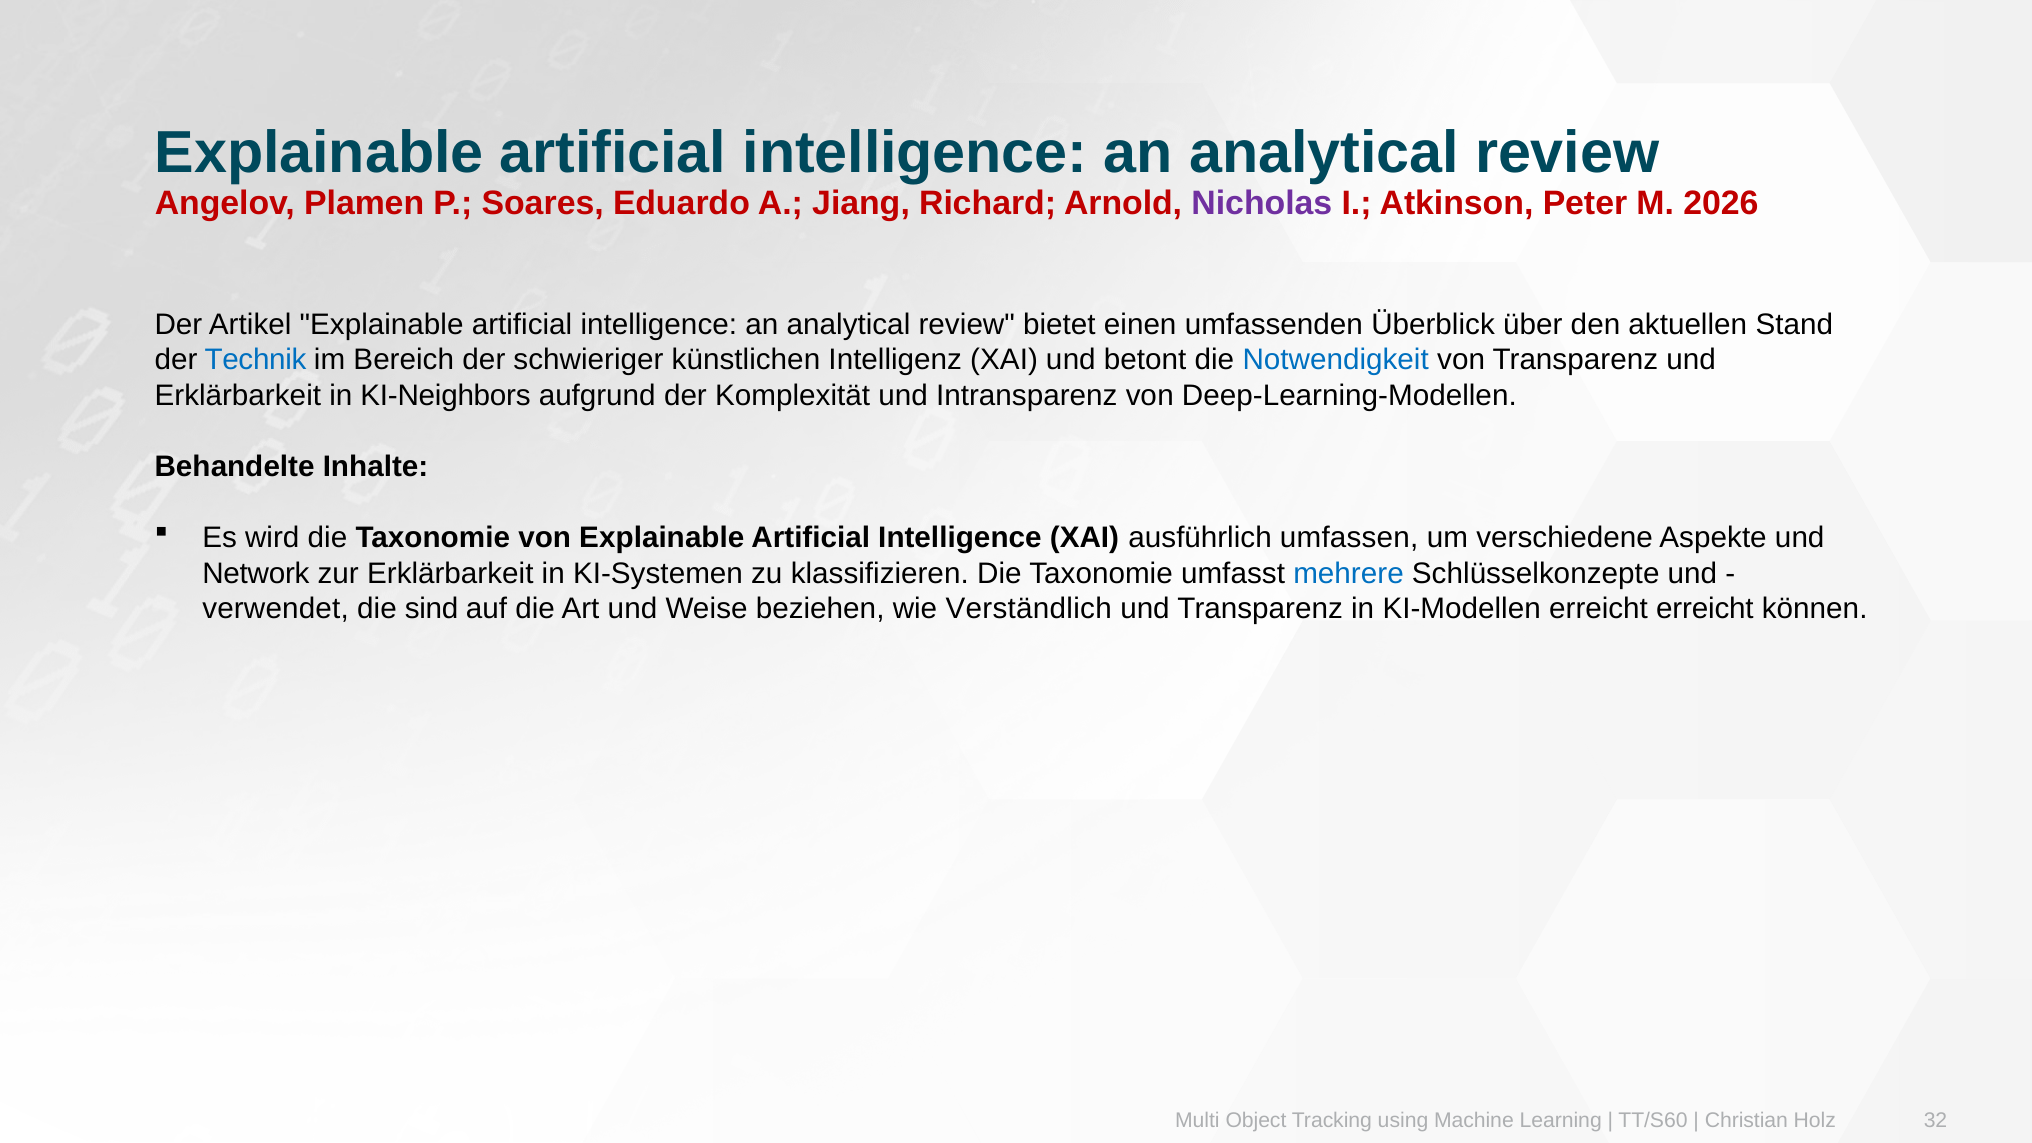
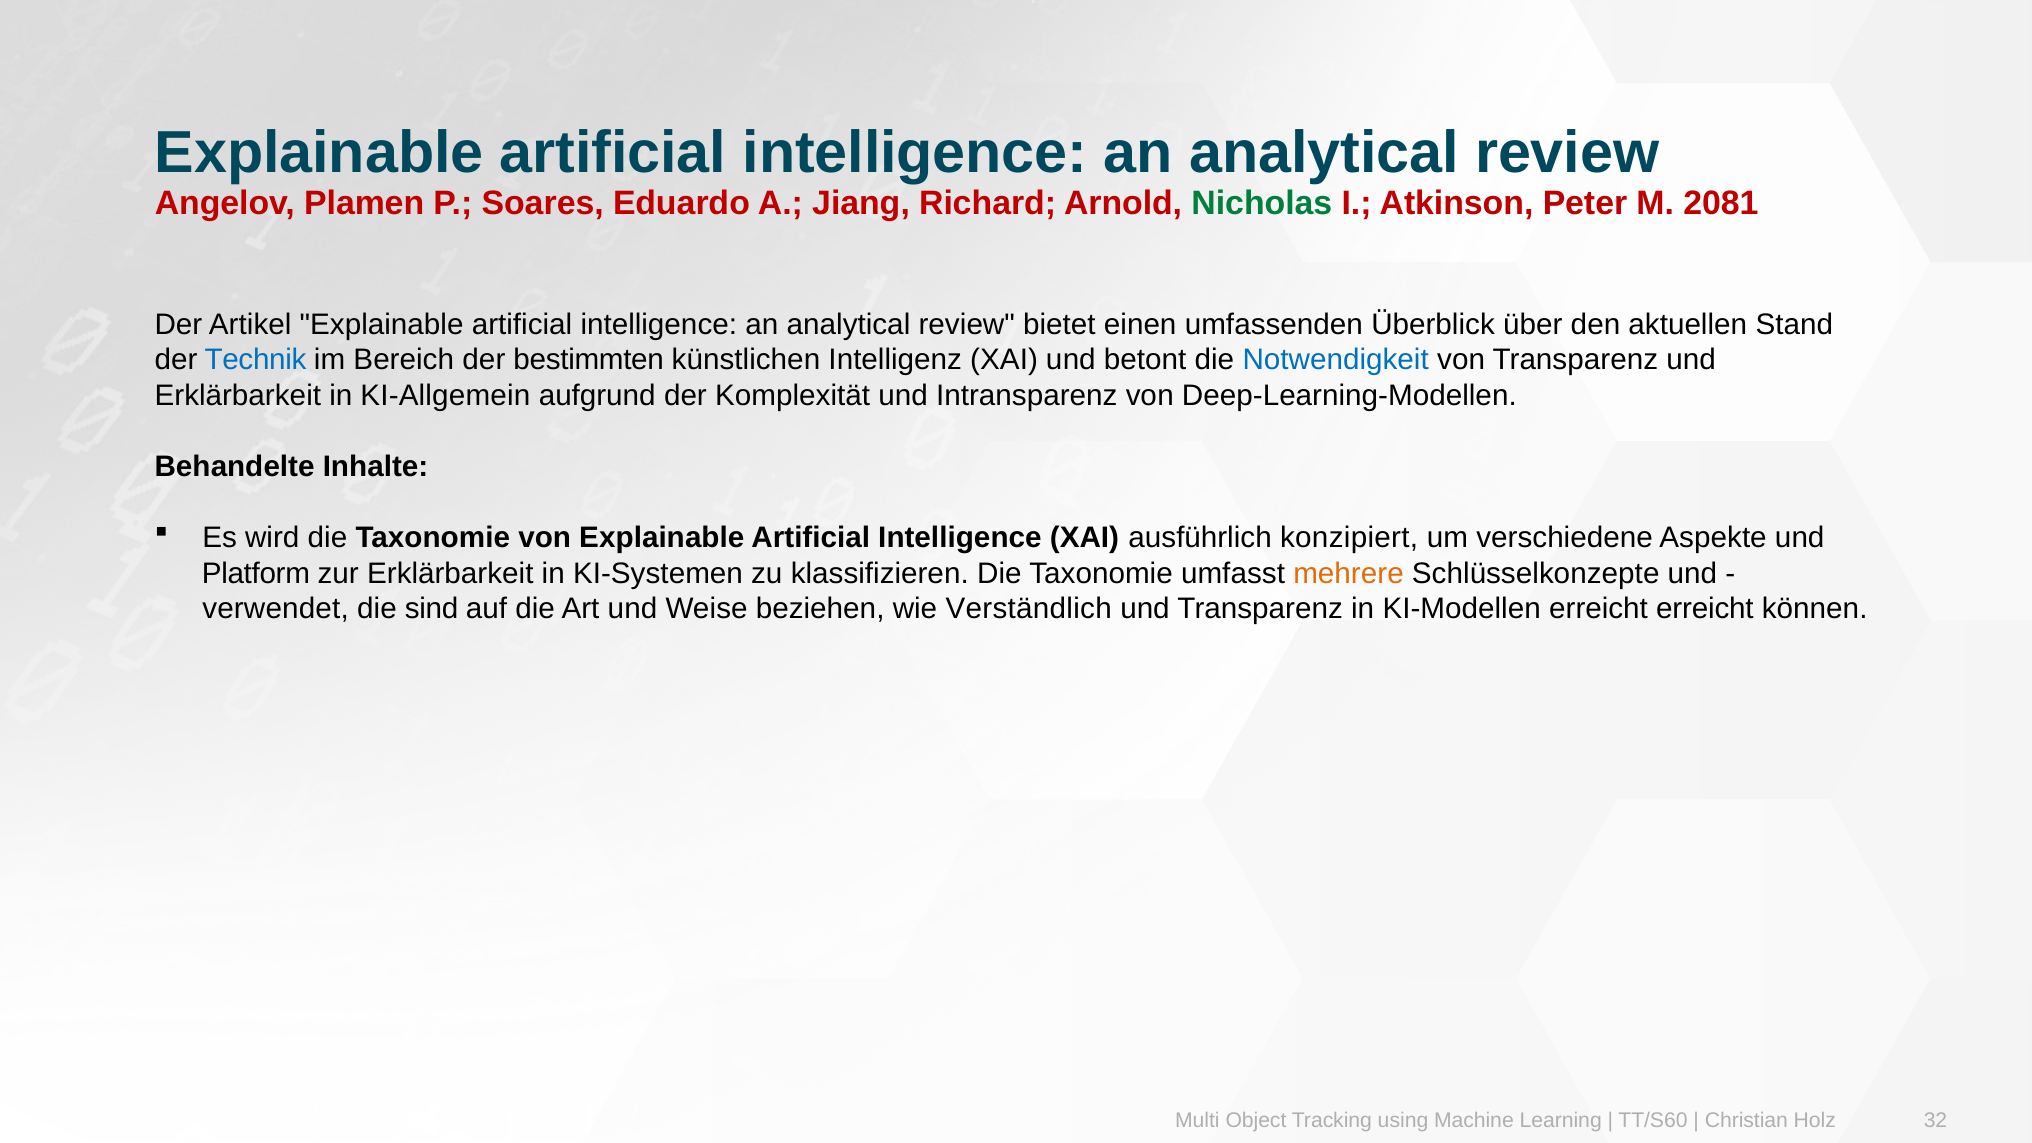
Nicholas colour: purple -> green (1262, 203)
2026: 2026 -> 2081 (1721, 203)
schwieriger: schwieriger -> bestimmten (589, 360)
KI-Neighbors: KI-Neighbors -> KI-Allgemein (445, 396)
umfassen: umfassen -> konzipiert (1349, 538)
Network: Network -> Platform (256, 573)
mehrere colour: blue -> orange (1349, 573)
